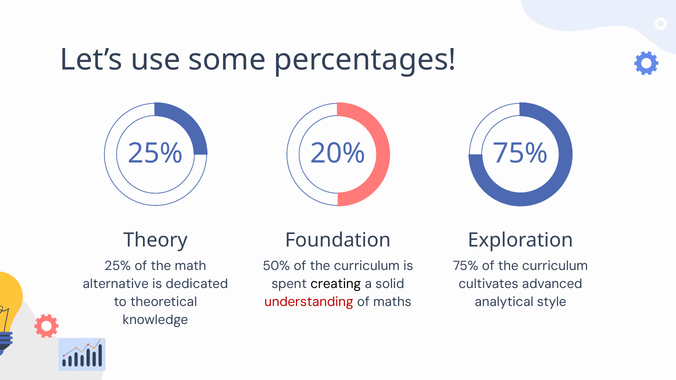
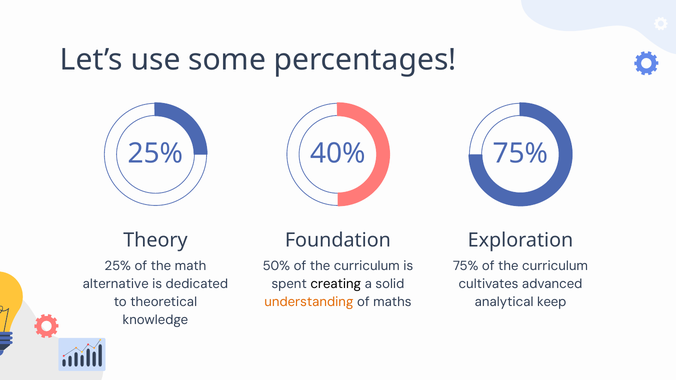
20%: 20% -> 40% (338, 153)
understanding colour: red -> orange (309, 302)
style: style -> keep (552, 302)
